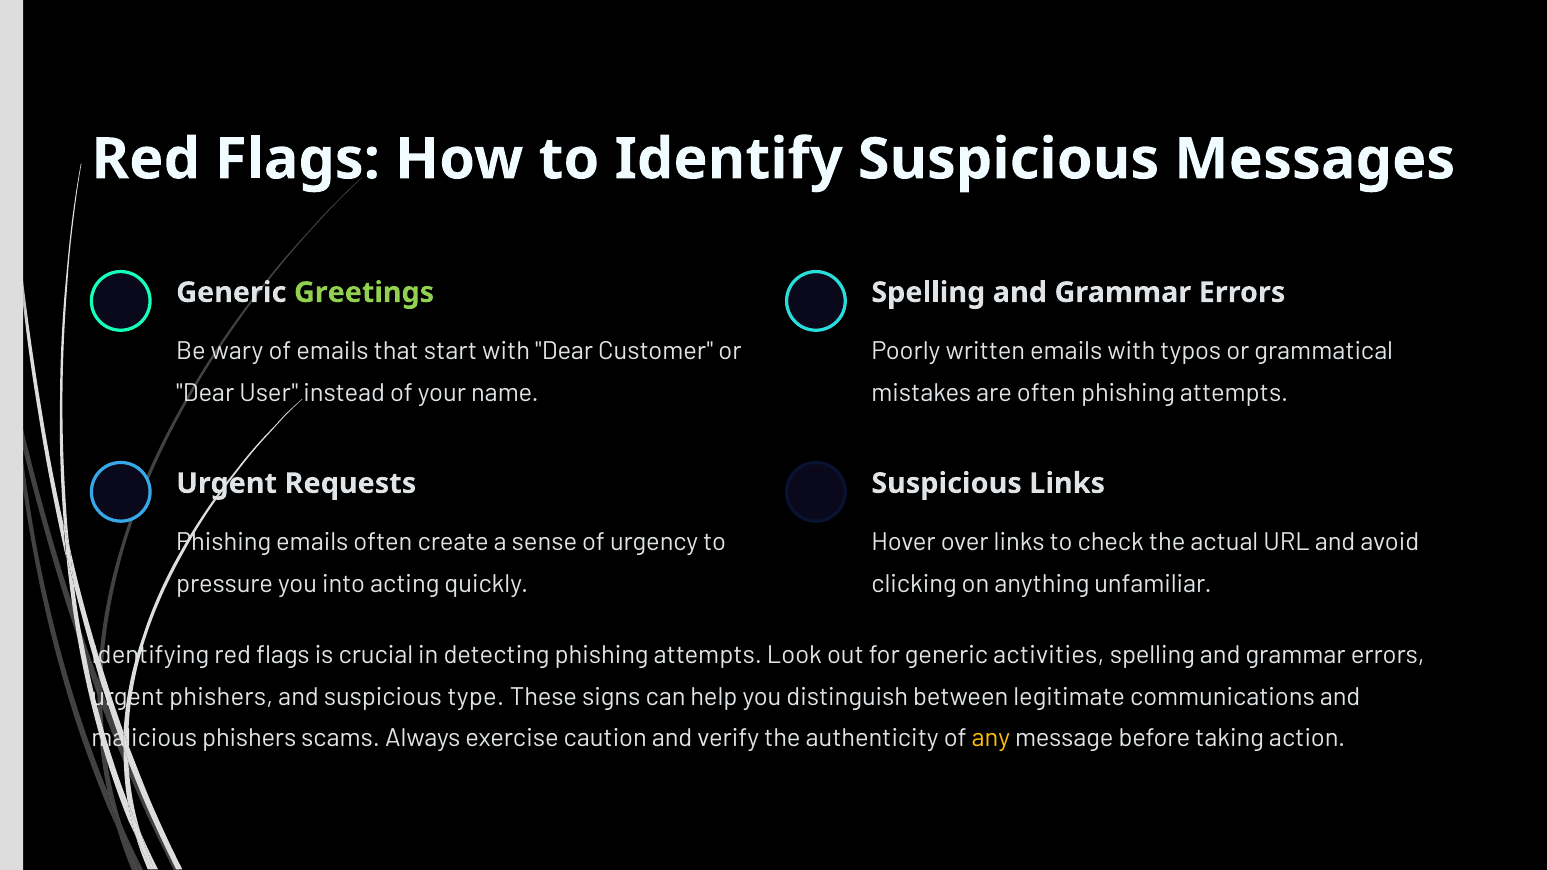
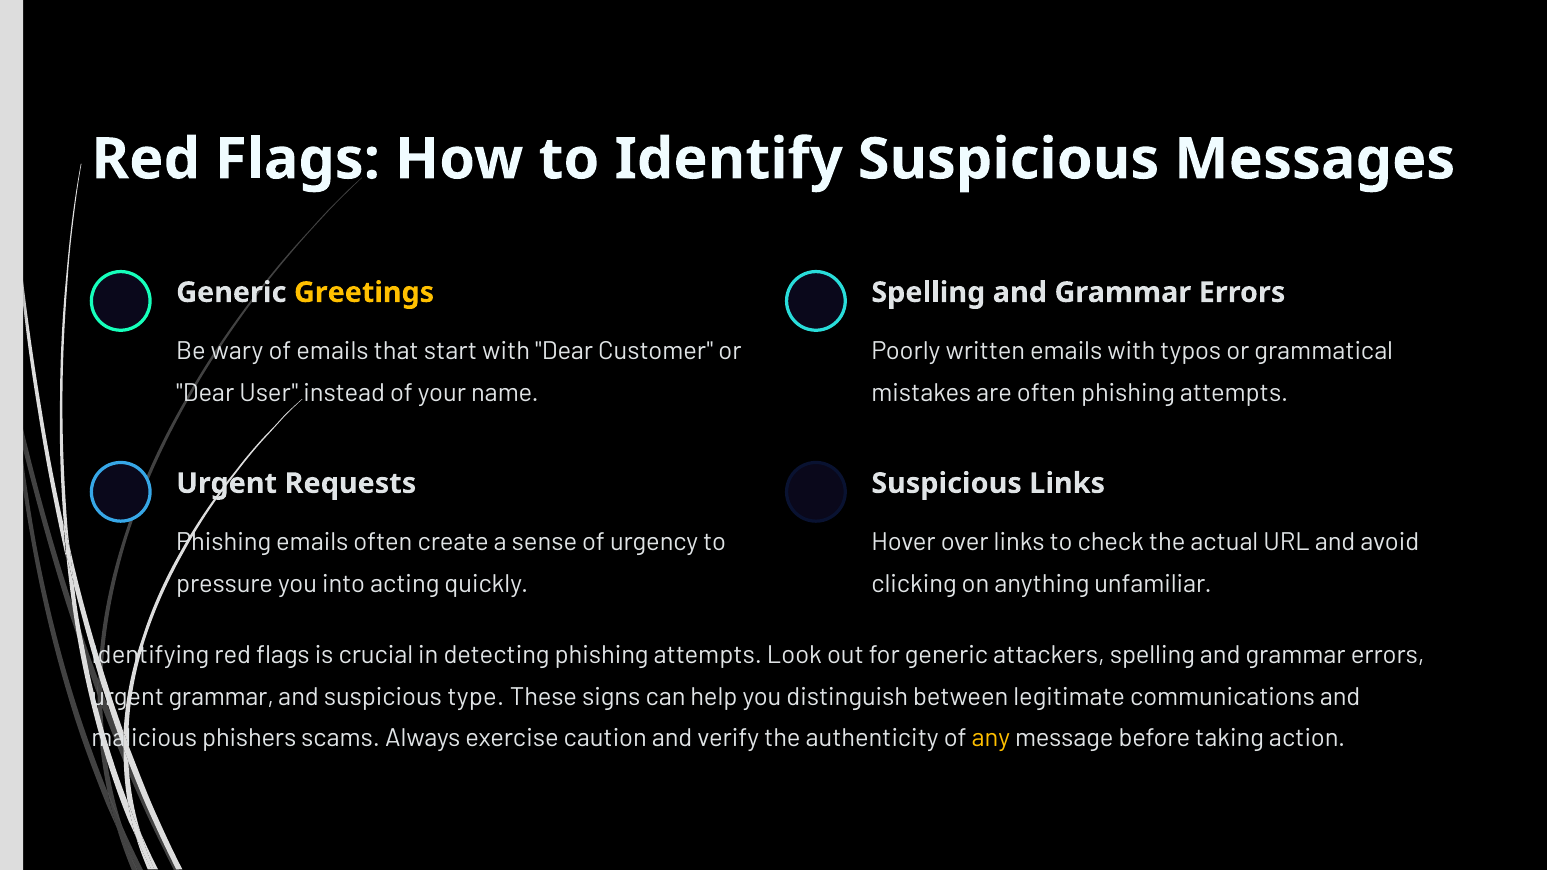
Greetings colour: light green -> yellow (364, 293)
activities: activities -> attackers (1049, 655)
urgent phishers: phishers -> grammar (221, 697)
